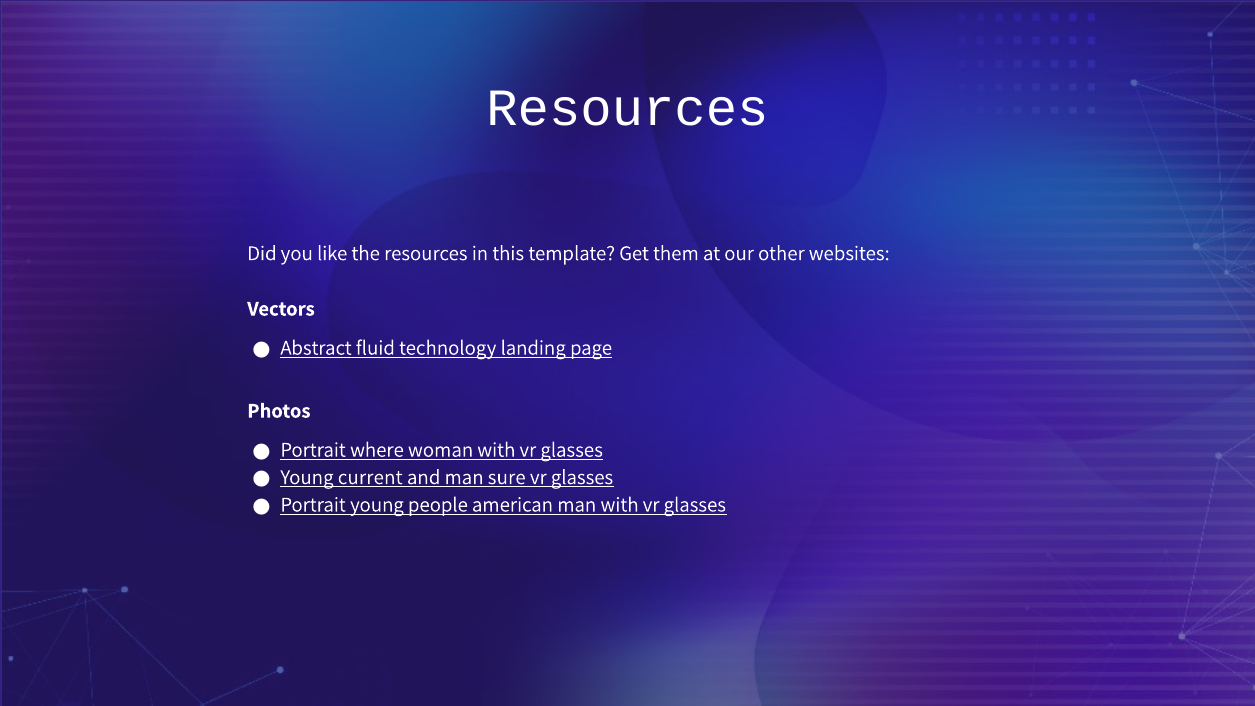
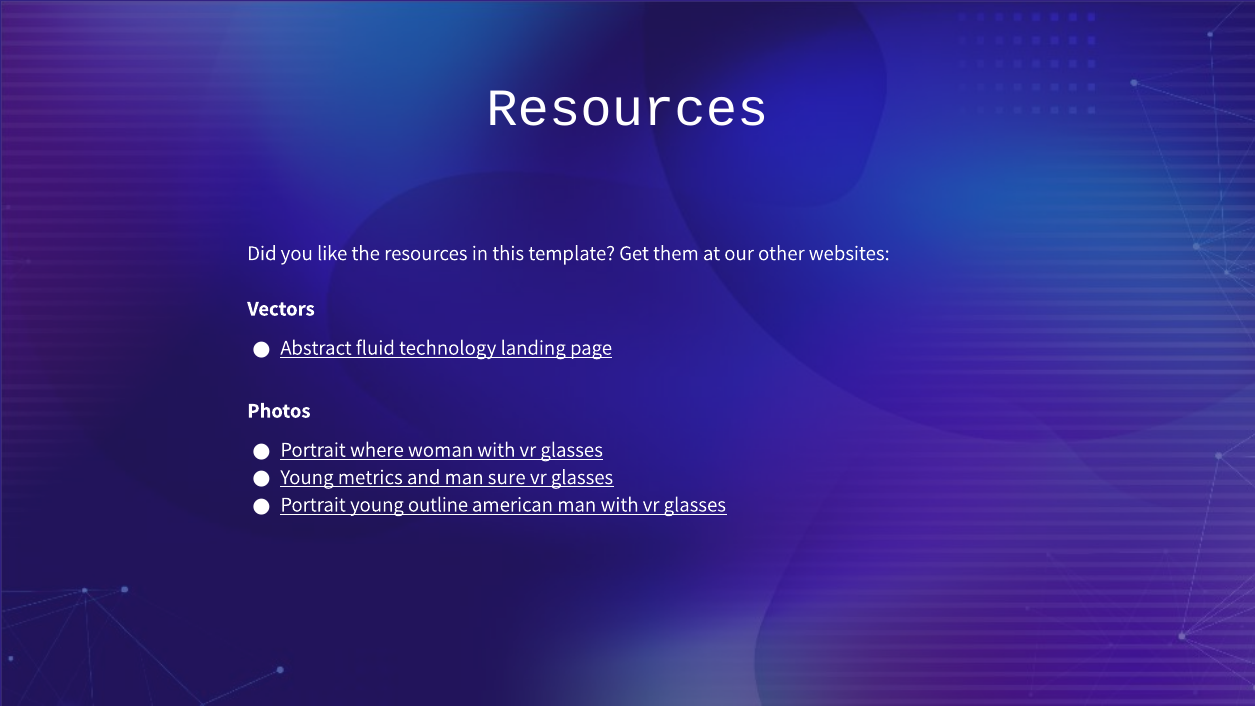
current: current -> metrics (370, 477)
people: people -> outline (438, 505)
